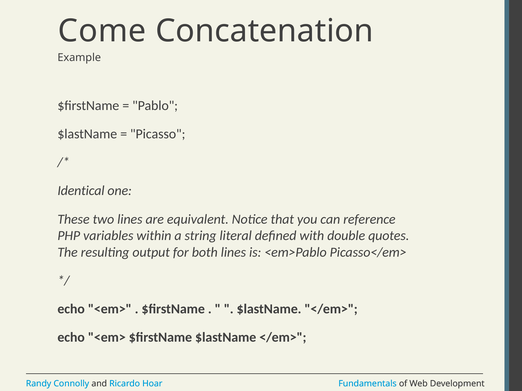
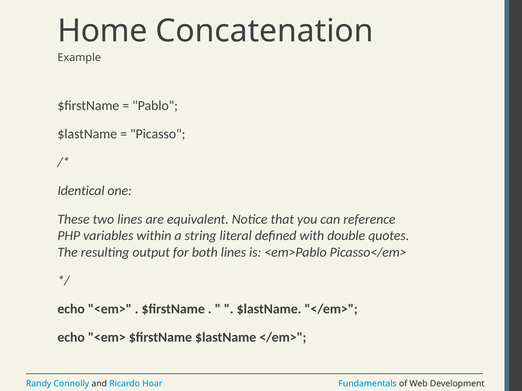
Come: Come -> Home (102, 31)
